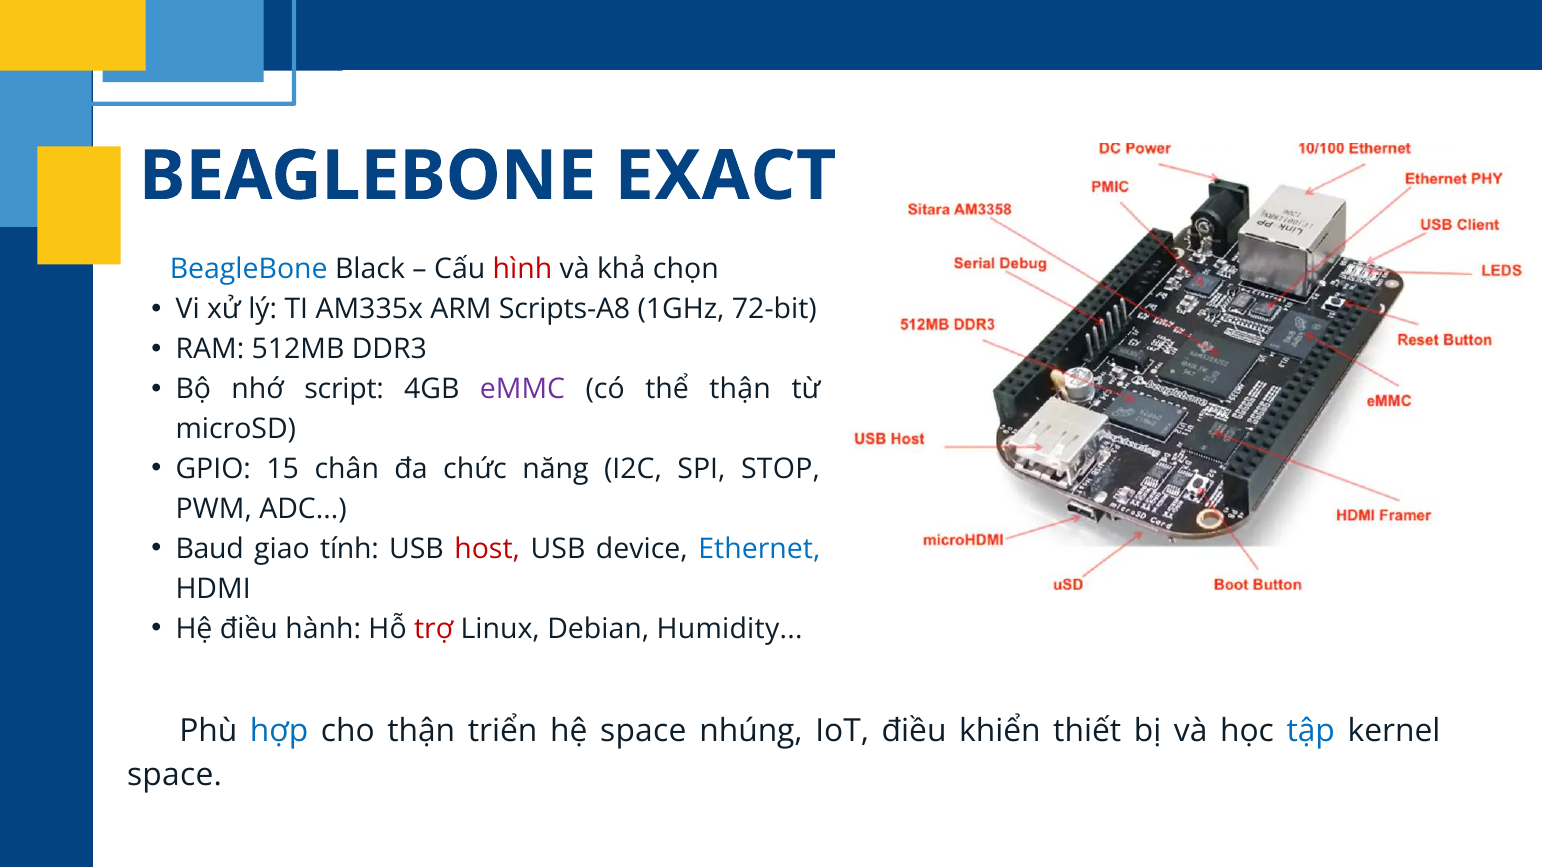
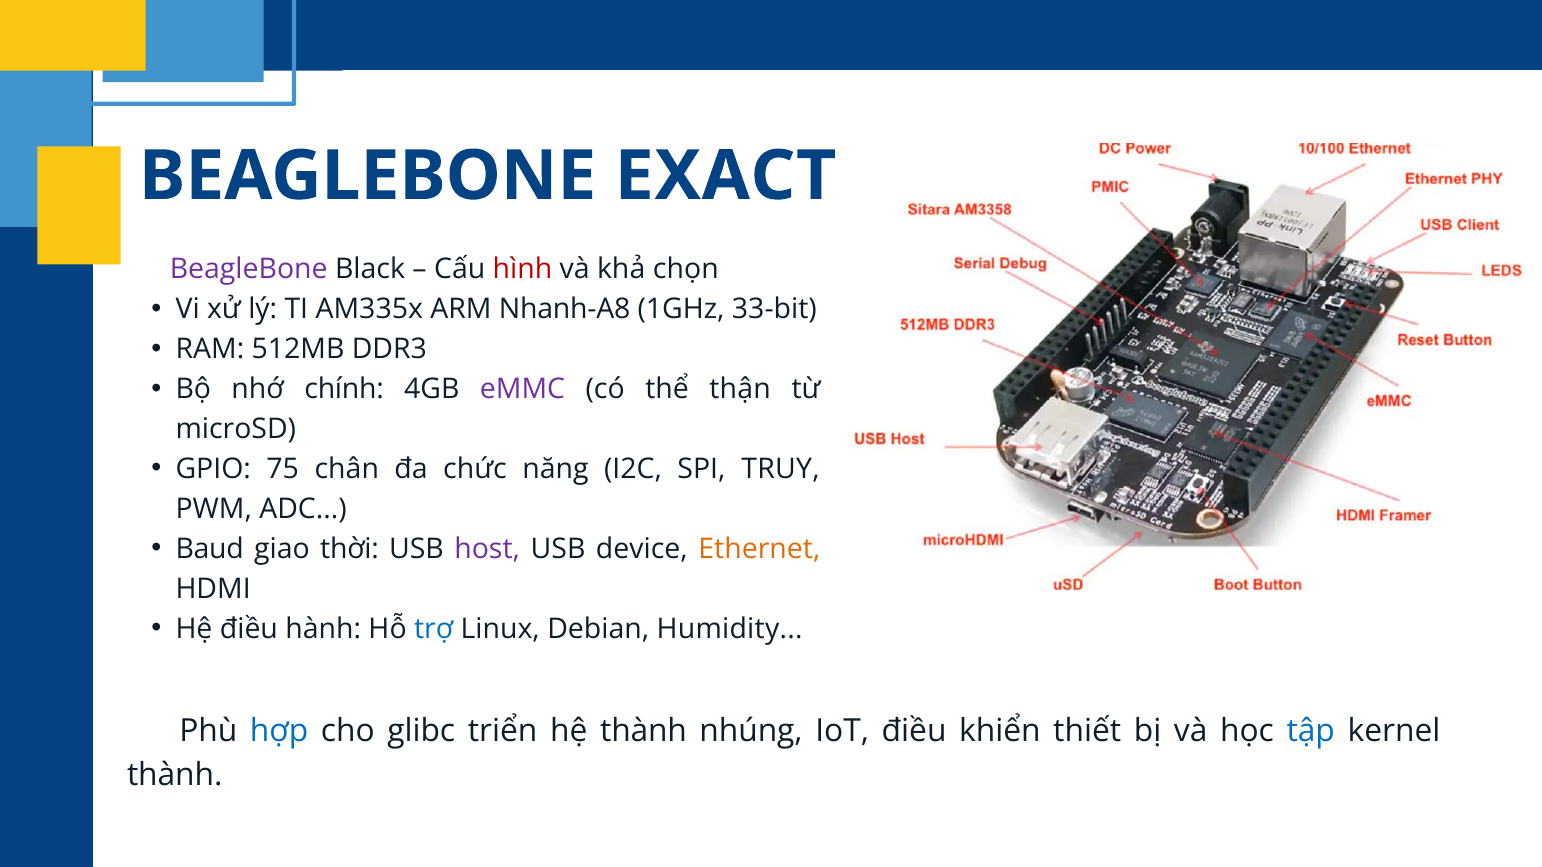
BeagleBone colour: blue -> purple (249, 269)
Scripts-A8: Scripts-A8 -> Nhanh-A8 (565, 309)
72-bit: 72-bit -> 33-bit (774, 309)
script: script -> chính (344, 389)
15: 15 -> 75 (283, 469)
STOP: STOP -> TRUY (781, 469)
tính: tính -> thời (349, 549)
host colour: red -> purple (487, 549)
Ethernet colour: blue -> orange (759, 549)
trợ colour: red -> blue (434, 629)
cho thận: thận -> glibc (421, 731)
hệ space: space -> thành (643, 731)
space: space -> thành (175, 776)
